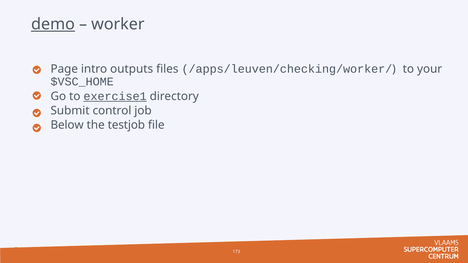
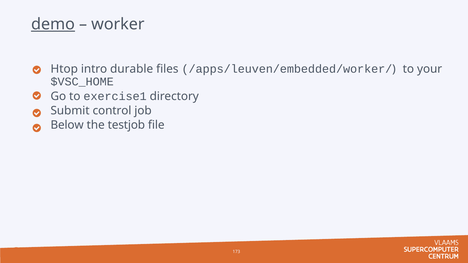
Page: Page -> Htop (64, 69)
outputs: outputs -> durable (132, 69)
/apps/leuven/checking/worker/: /apps/leuven/checking/worker/ -> /apps/leuven/embedded/worker/ (287, 69)
exercise1 underline: present -> none (115, 96)
